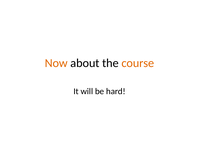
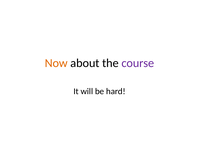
course colour: orange -> purple (138, 63)
